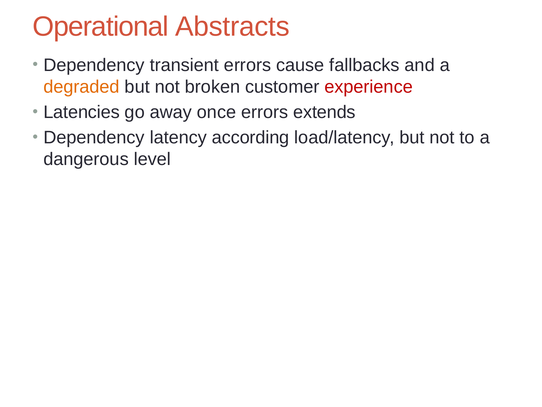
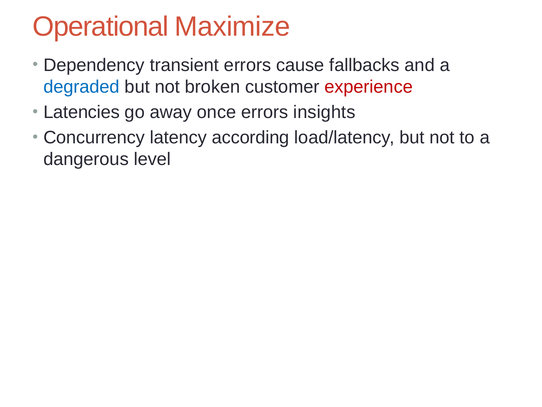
Abstracts: Abstracts -> Maximize (232, 26)
degraded colour: orange -> blue (81, 87)
extends: extends -> insights (324, 112)
Dependency: Dependency -> Concurrency (94, 137)
